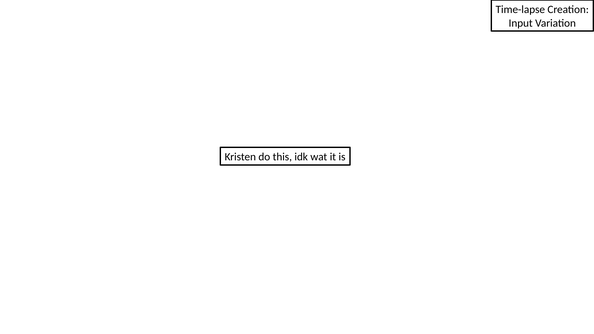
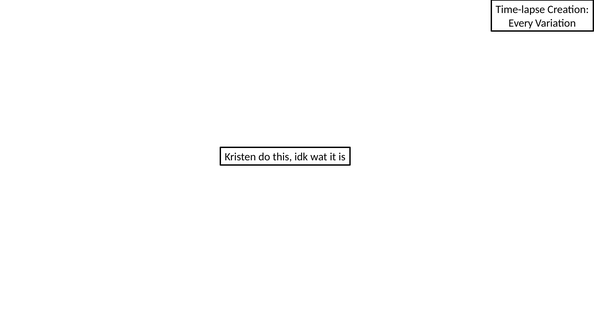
Input: Input -> Every (521, 23)
